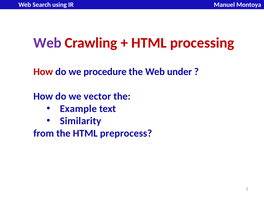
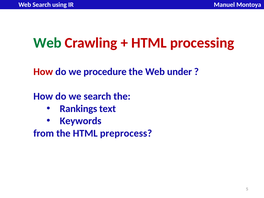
Web colour: purple -> green (47, 43)
we vector: vector -> search (97, 96)
Example: Example -> Rankings (78, 109)
Similarity: Similarity -> Keywords (81, 121)
